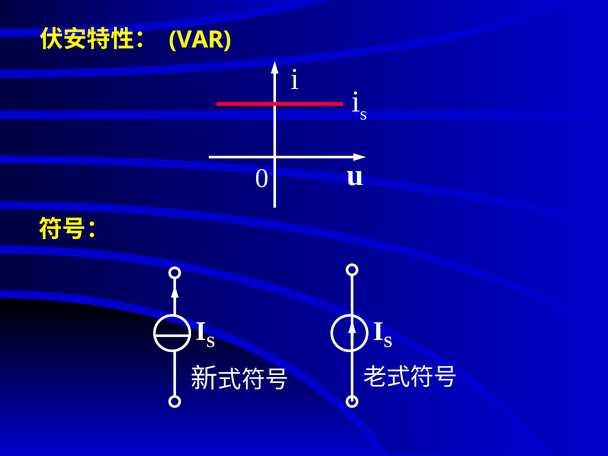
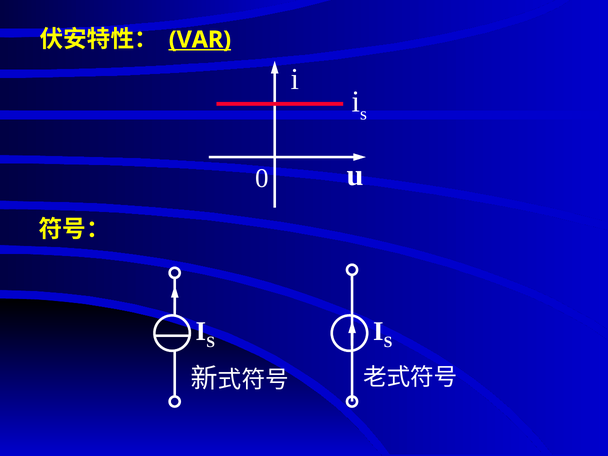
VAR underline: none -> present (200, 40)
